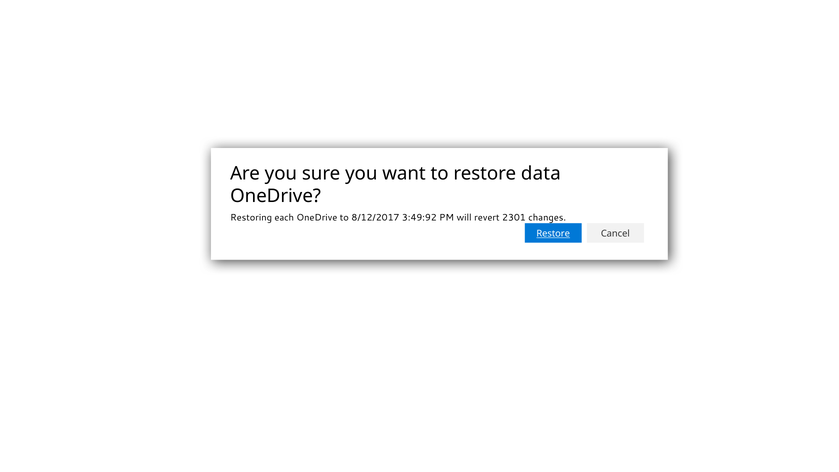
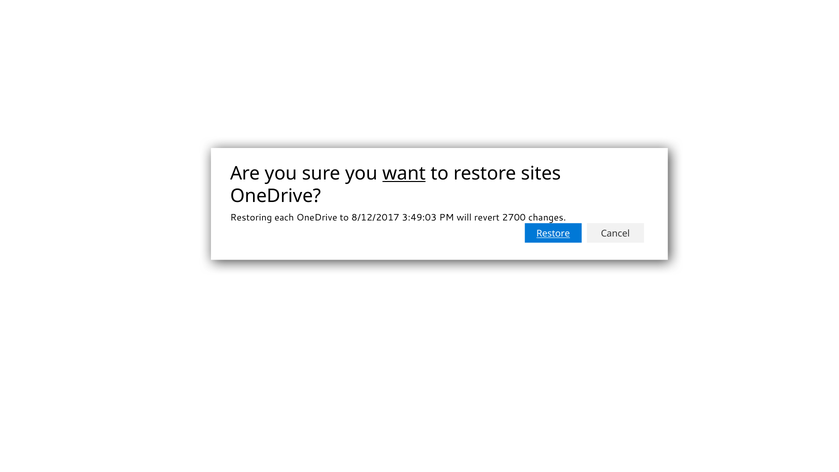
want underline: none -> present (404, 173)
data: data -> sites (541, 173)
3:49:92: 3:49:92 -> 3:49:03 (419, 218)
2301: 2301 -> 2700 (514, 218)
